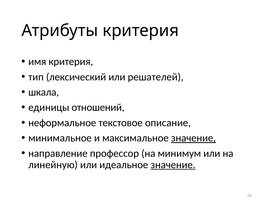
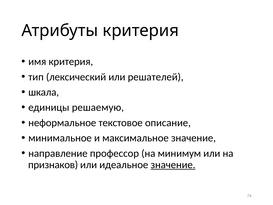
отношений: отношений -> решаемую (98, 107)
значение underline: present -> none (193, 138)
линейную: линейную -> признаков (53, 165)
